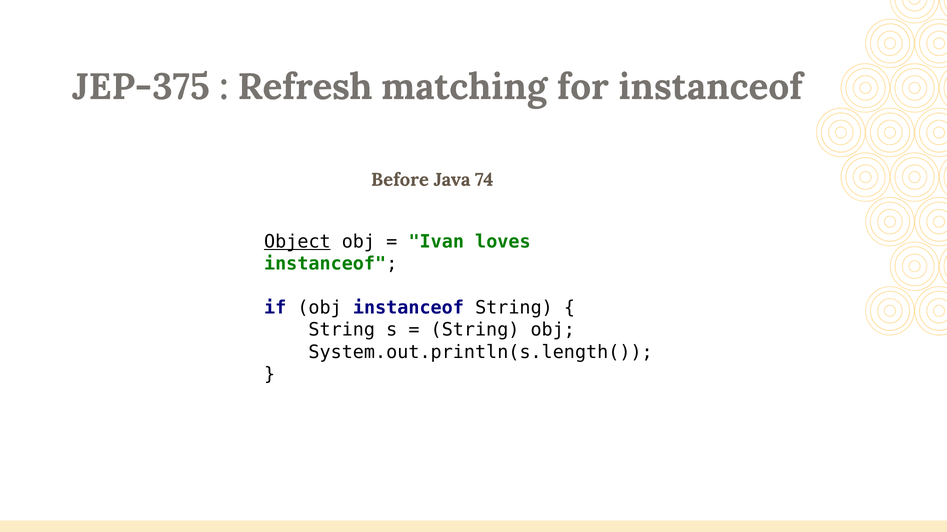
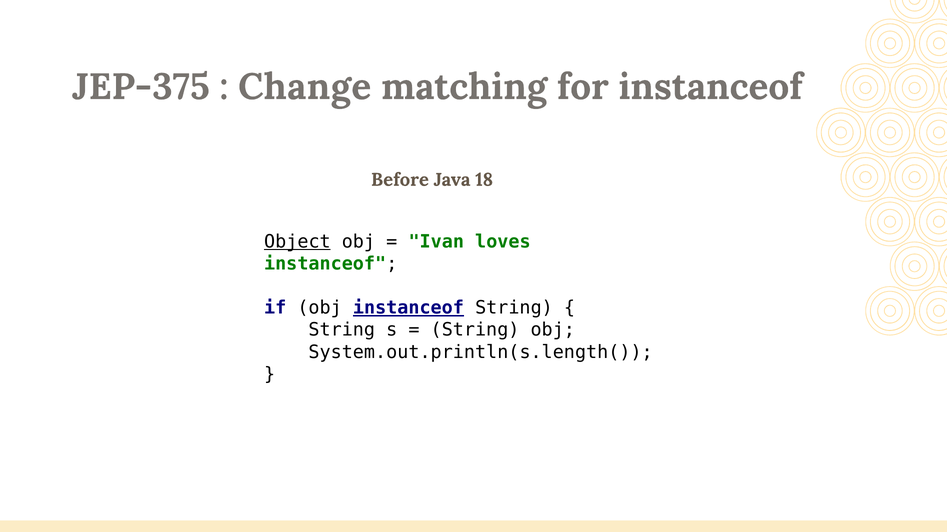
Refresh: Refresh -> Change (305, 87)
74: 74 -> 18 (484, 180)
instanceof underline: none -> present (408, 308)
